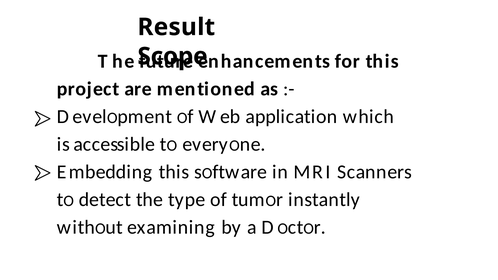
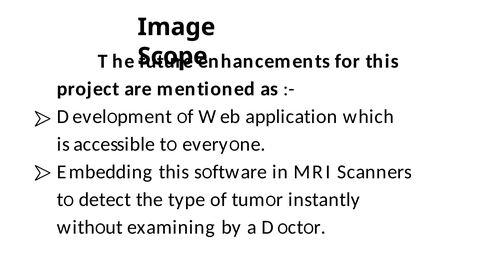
Result: Result -> Image (176, 27)
